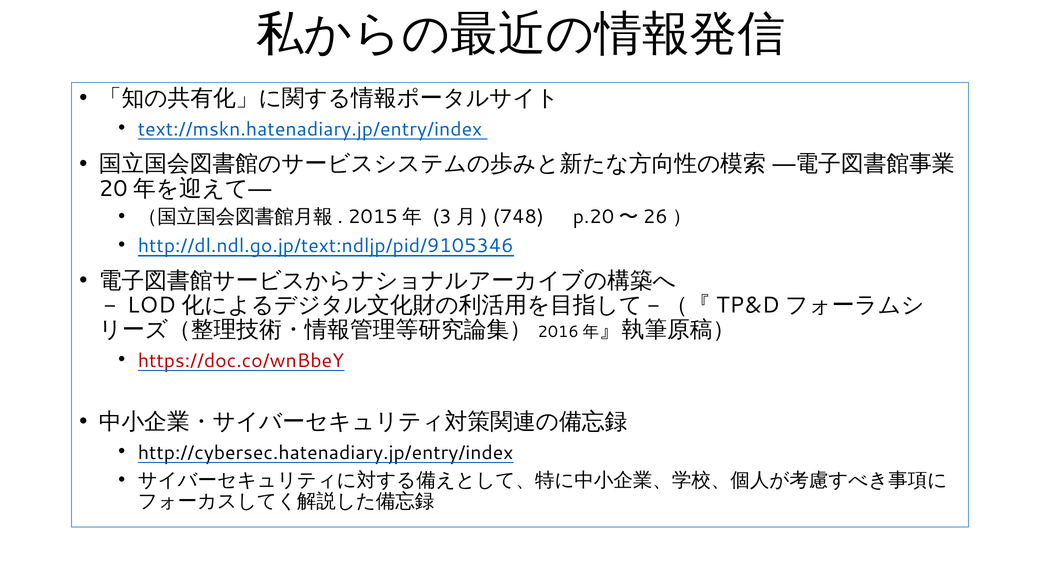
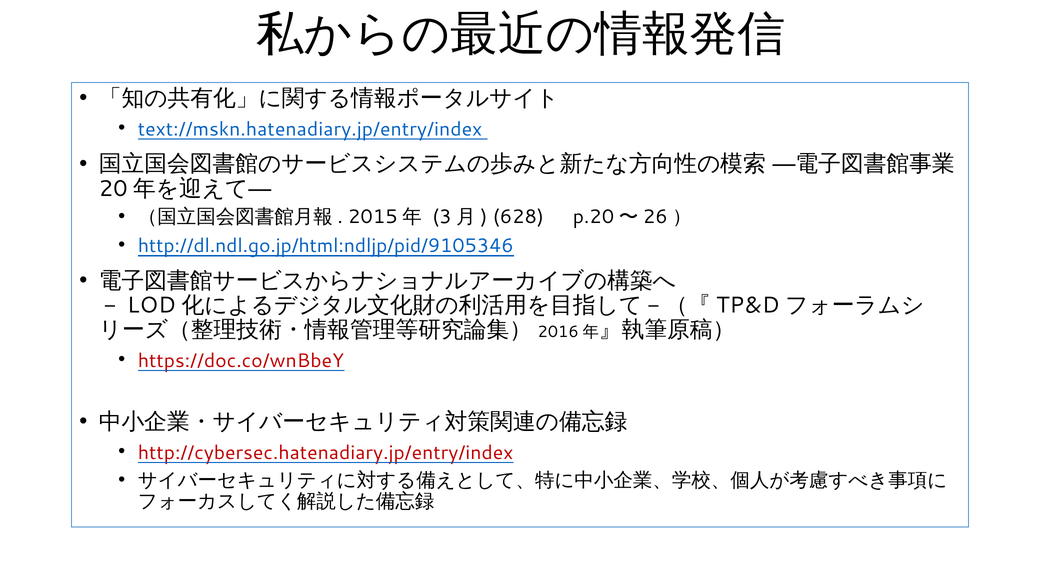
748: 748 -> 628 (518, 217)
http://dl.ndl.go.jp/text:ndljp/pid/9105346: http://dl.ndl.go.jp/text:ndljp/pid/9105346 -> http://dl.ndl.go.jp/html:ndljp/pid/9105346 (326, 246)
http://cybersec.hatenadiary.jp/entry/index colour: black -> red (326, 453)
